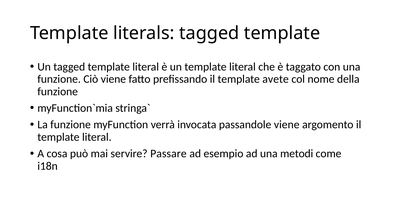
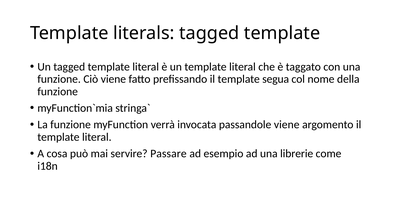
avete: avete -> segua (276, 79)
metodi: metodi -> librerie (297, 153)
